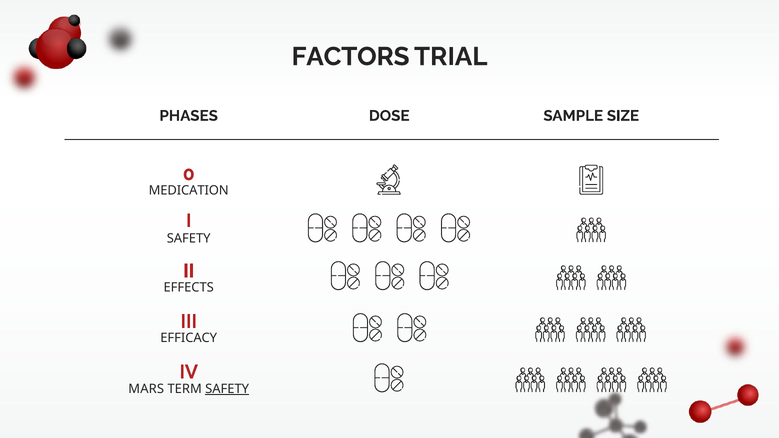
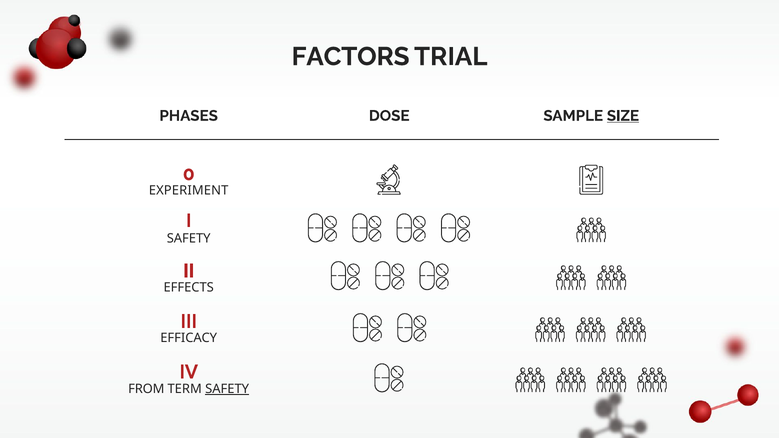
SIZE underline: none -> present (623, 116)
MEDICATION: MEDICATION -> EXPERIMENT (189, 191)
MARS: MARS -> FROM (146, 389)
